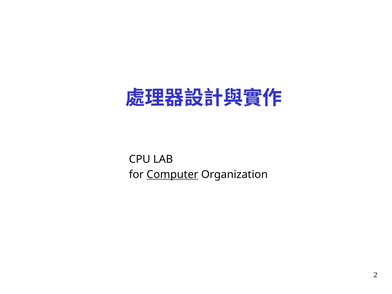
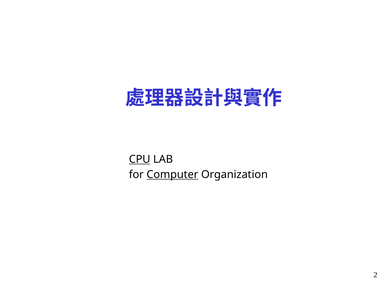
CPU underline: none -> present (140, 159)
